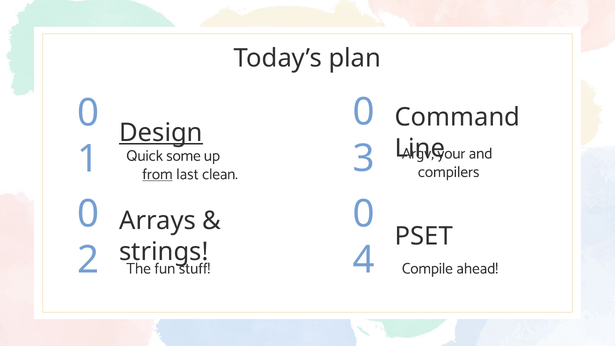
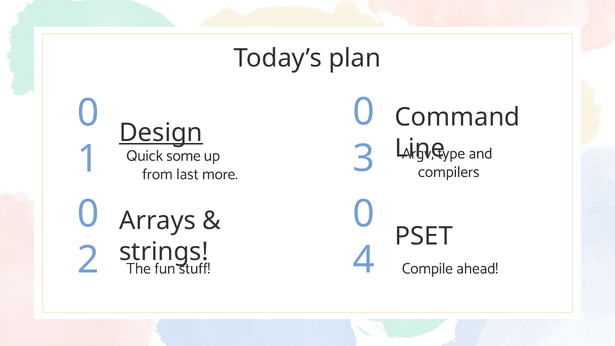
your: your -> type (451, 153)
from underline: present -> none (157, 174)
clean: clean -> more (220, 174)
